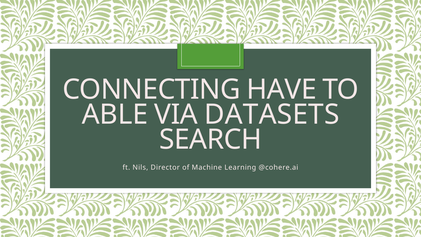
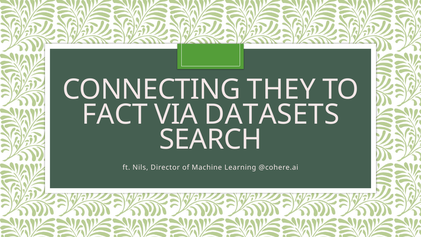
HAVE: HAVE -> THEY (281, 90)
ABLE: ABLE -> FACT (115, 115)
